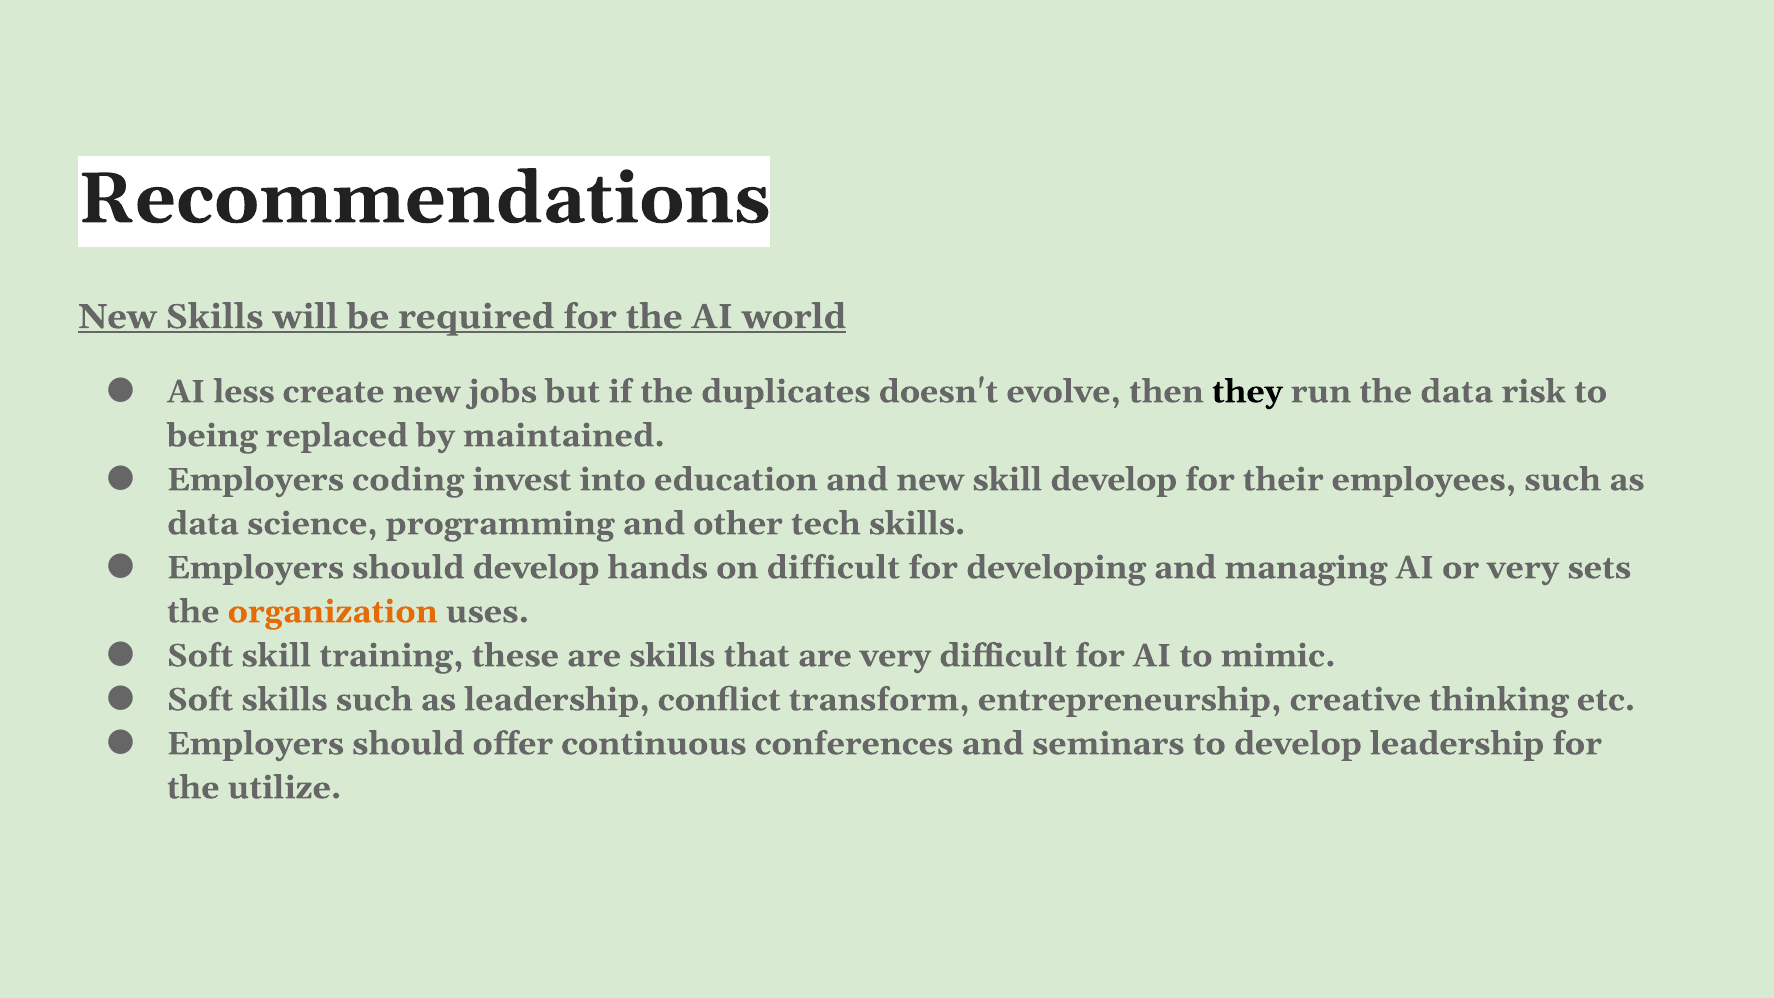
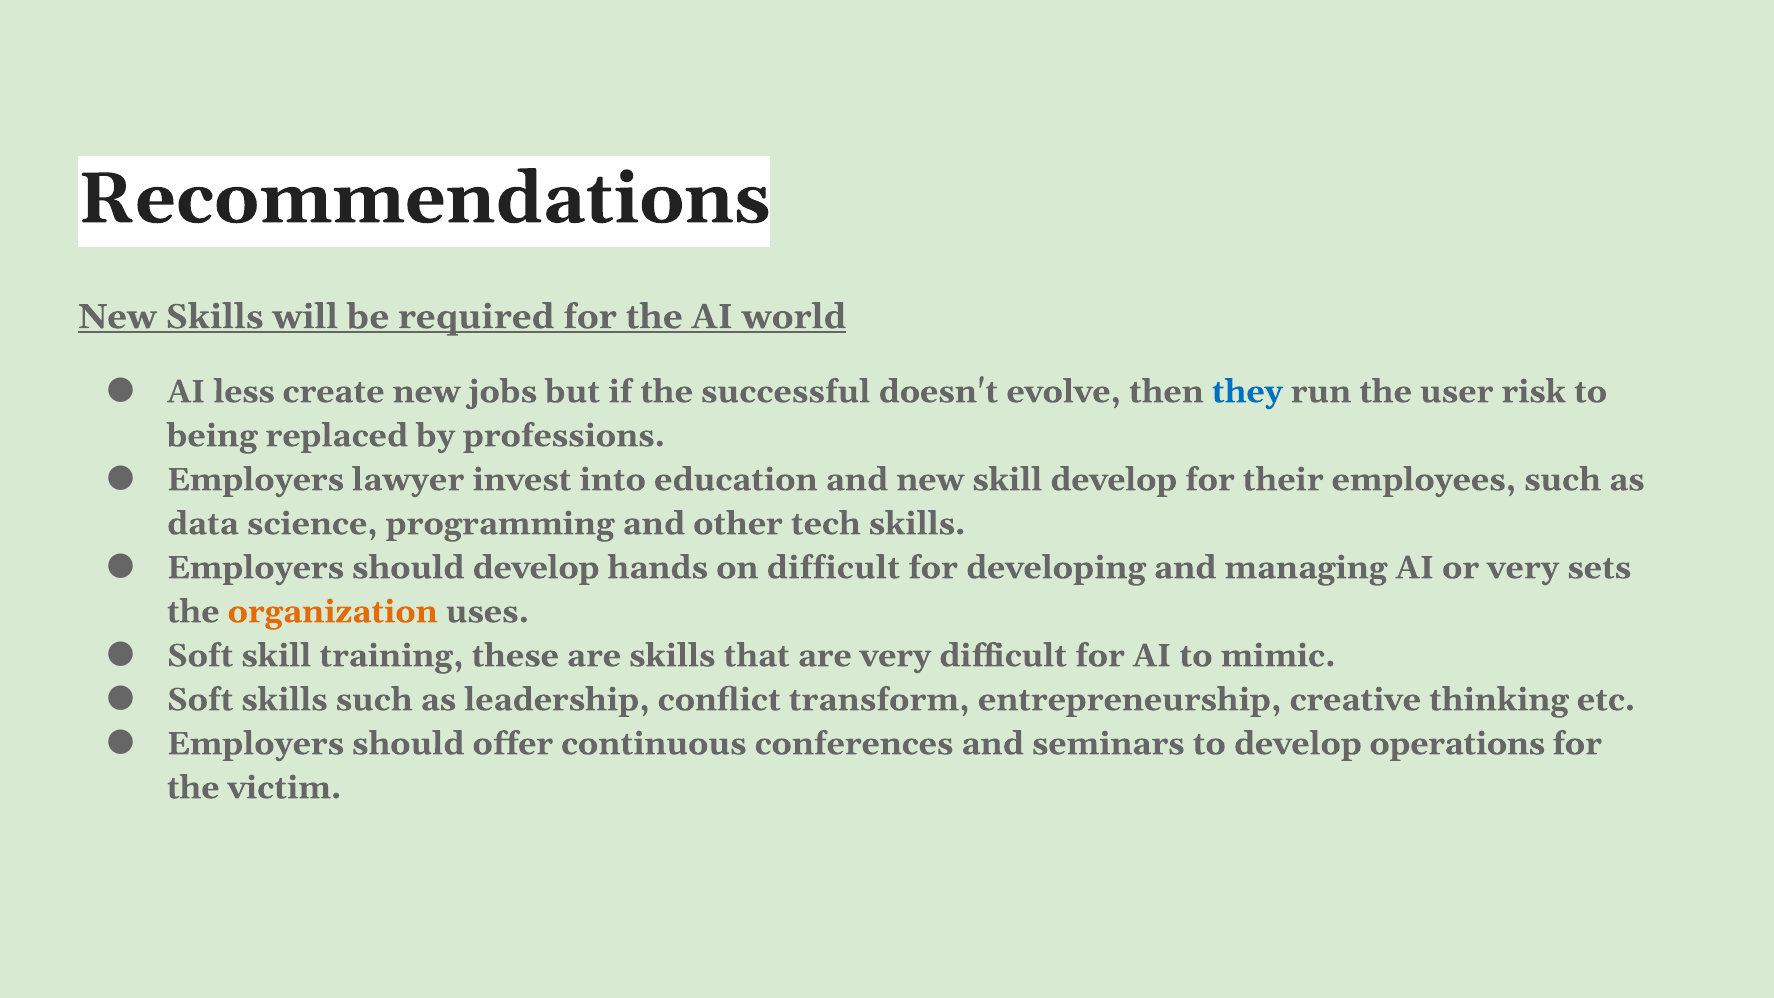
duplicates: duplicates -> successful (786, 392)
they colour: black -> blue (1247, 392)
the data: data -> user (1457, 392)
maintained: maintained -> professions (564, 436)
coding: coding -> lawyer (408, 480)
develop leadership: leadership -> operations (1457, 744)
utilize: utilize -> victim (284, 788)
